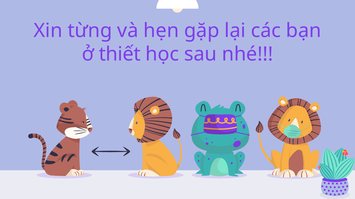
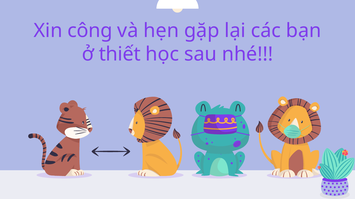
từng: từng -> công (90, 31)
